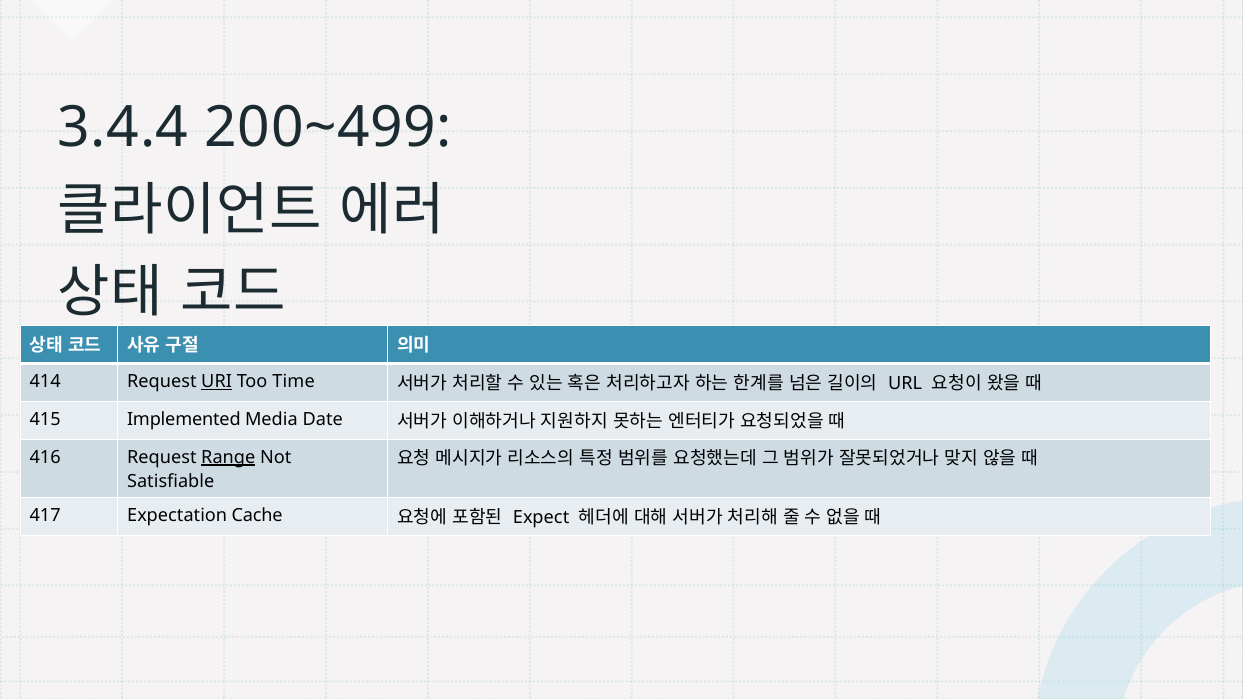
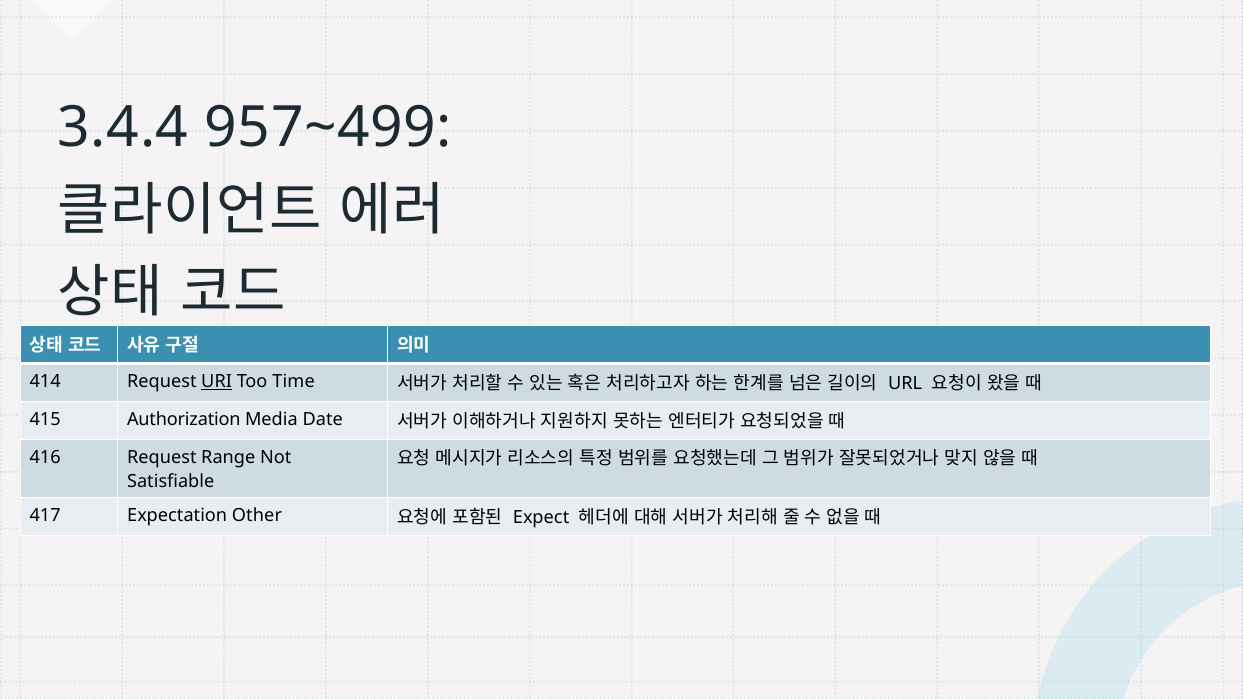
200~499: 200~499 -> 957~499 (328, 128)
Implemented: Implemented -> Authorization (184, 420)
Range underline: present -> none (228, 457)
Cache: Cache -> Other (257, 516)
